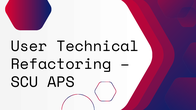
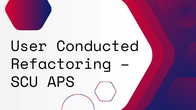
Technical: Technical -> Conducted (98, 46)
